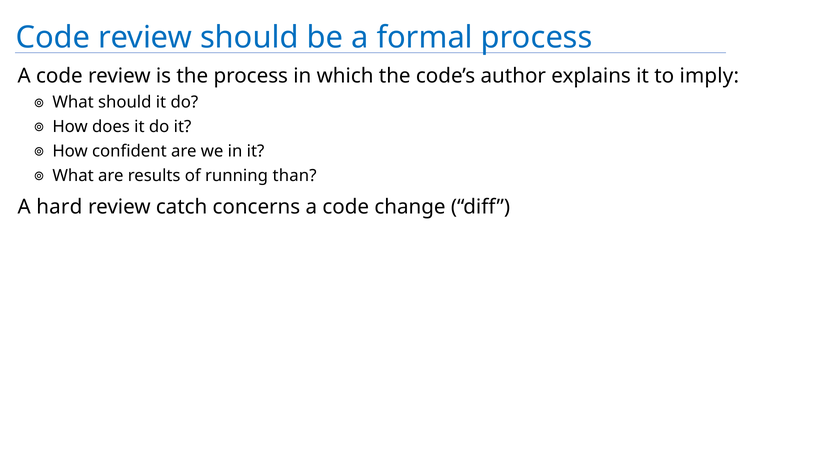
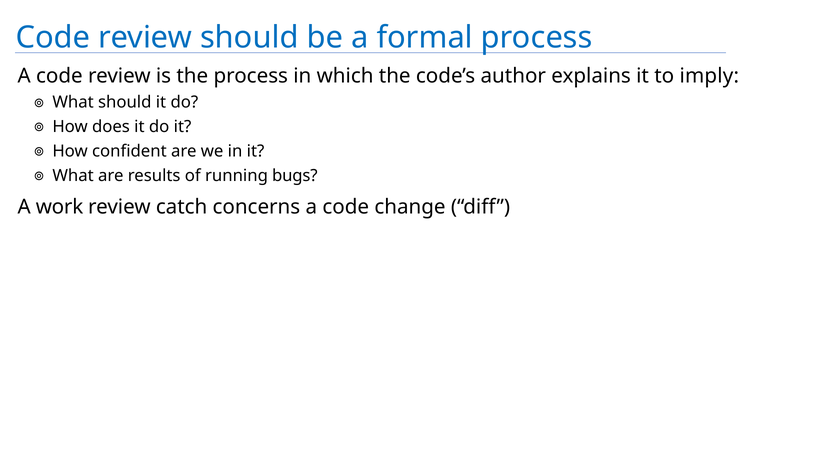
than: than -> bugs (295, 176)
hard: hard -> work (60, 207)
